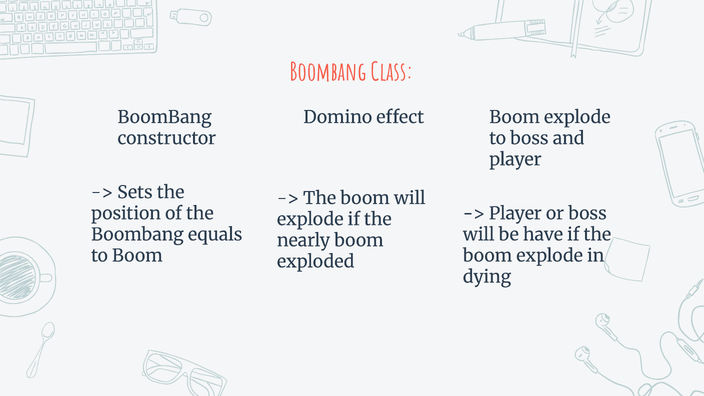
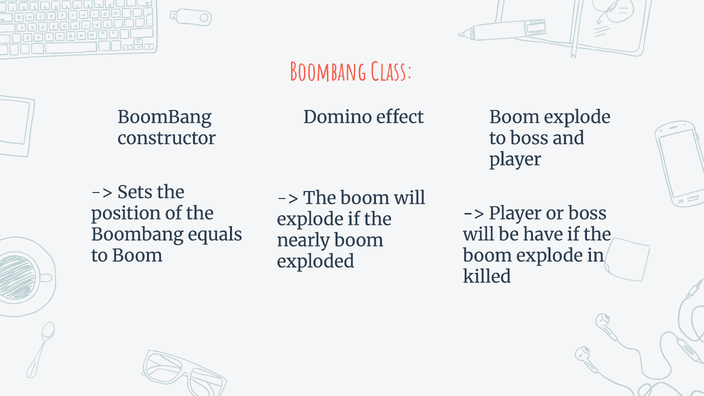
dying: dying -> killed (487, 277)
